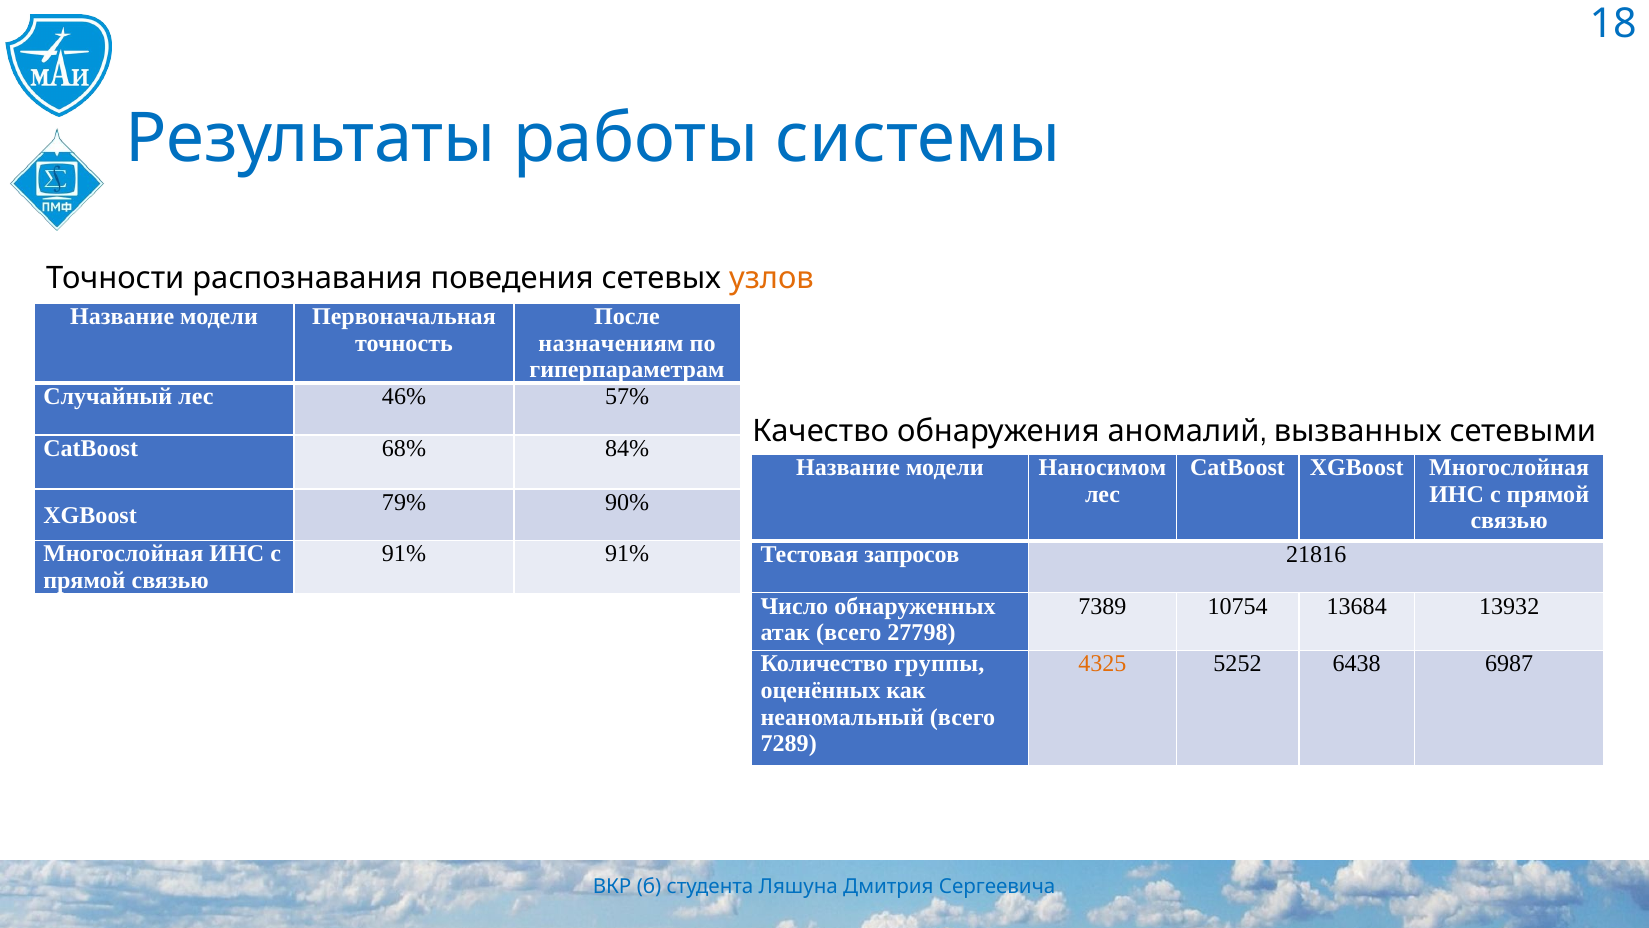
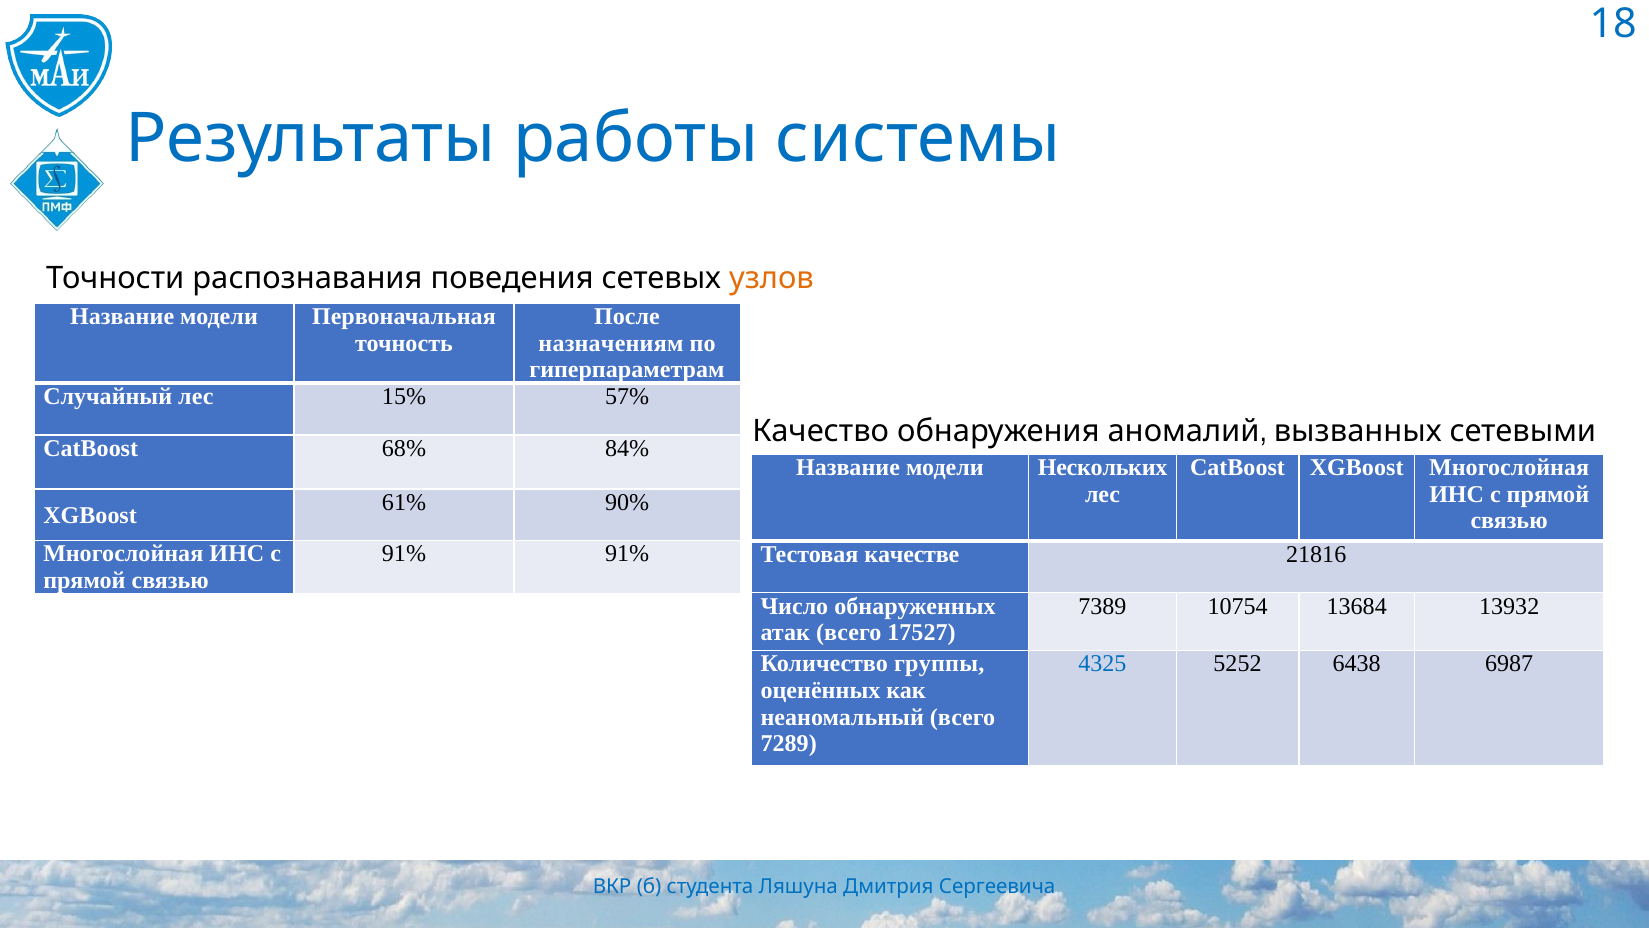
46%: 46% -> 15% (404, 396)
Наносимом: Наносимом -> Нескольких (1103, 467)
79%: 79% -> 61% (404, 502)
запросов: запросов -> качестве (912, 554)
27798: 27798 -> 17527 (921, 632)
4325 colour: orange -> blue (1102, 664)
